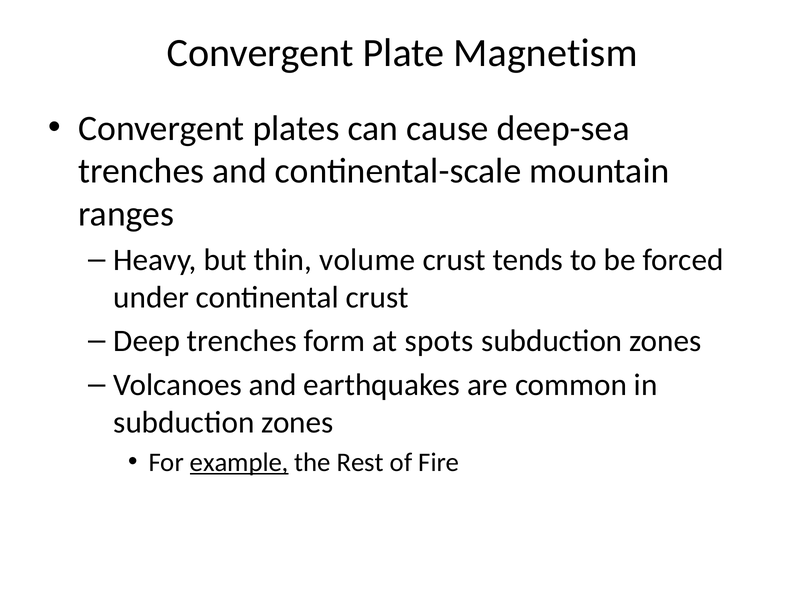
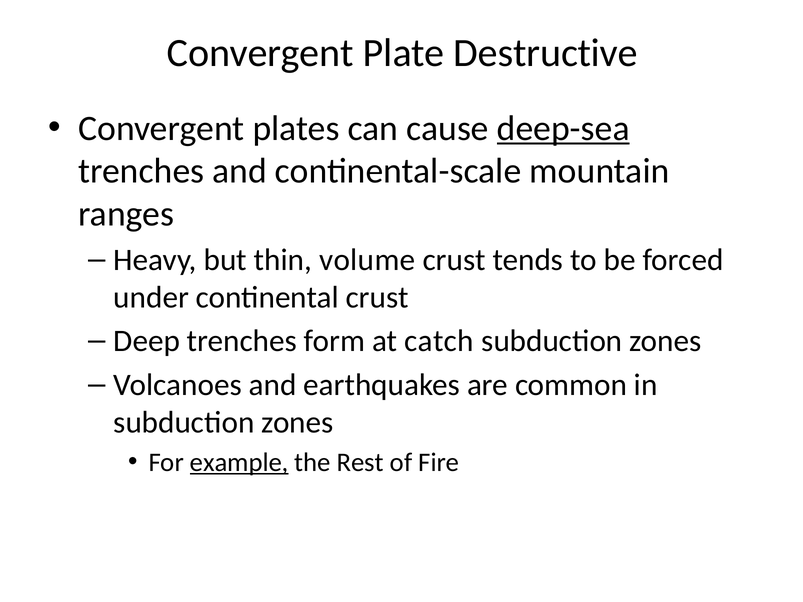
Magnetism: Magnetism -> Destructive (546, 53)
deep-sea underline: none -> present (563, 128)
spots: spots -> catch (439, 341)
